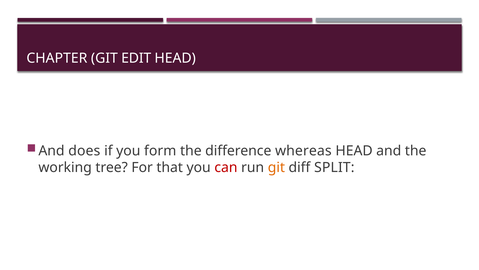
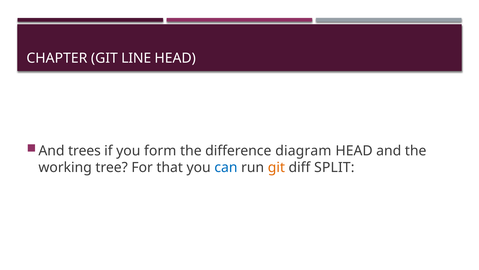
EDIT: EDIT -> LINE (136, 58)
does: does -> trees (84, 151)
whereas: whereas -> diagram (303, 151)
can colour: red -> blue (226, 167)
